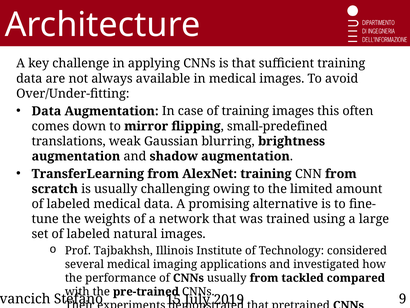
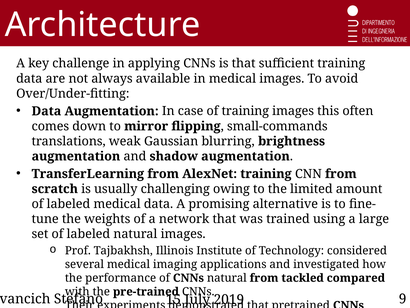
small-predefined: small-predefined -> small-commands (277, 126)
CNNs usually: usually -> natural (227, 278)
